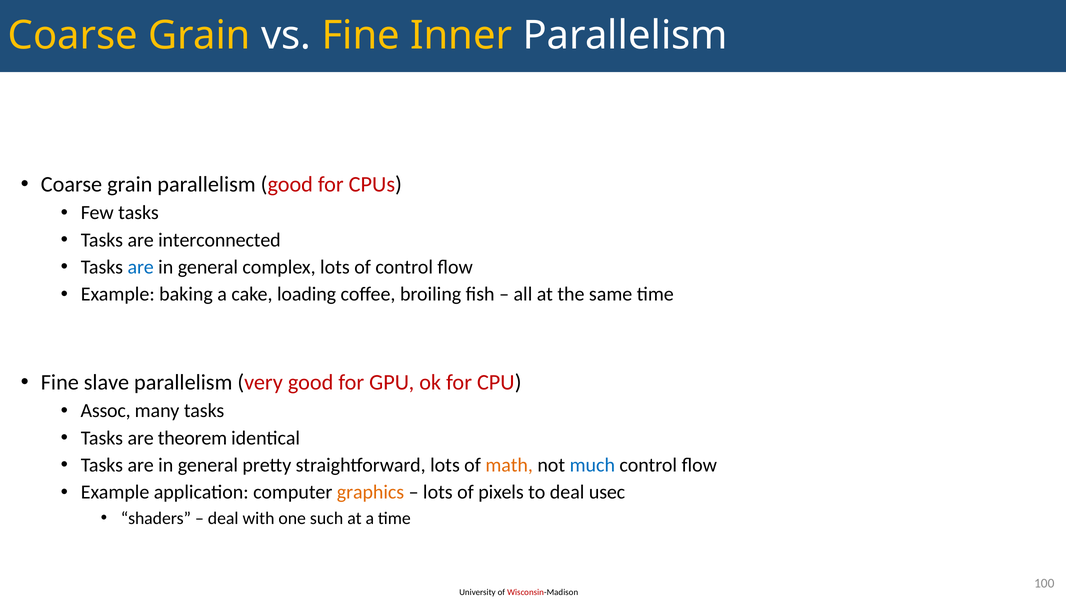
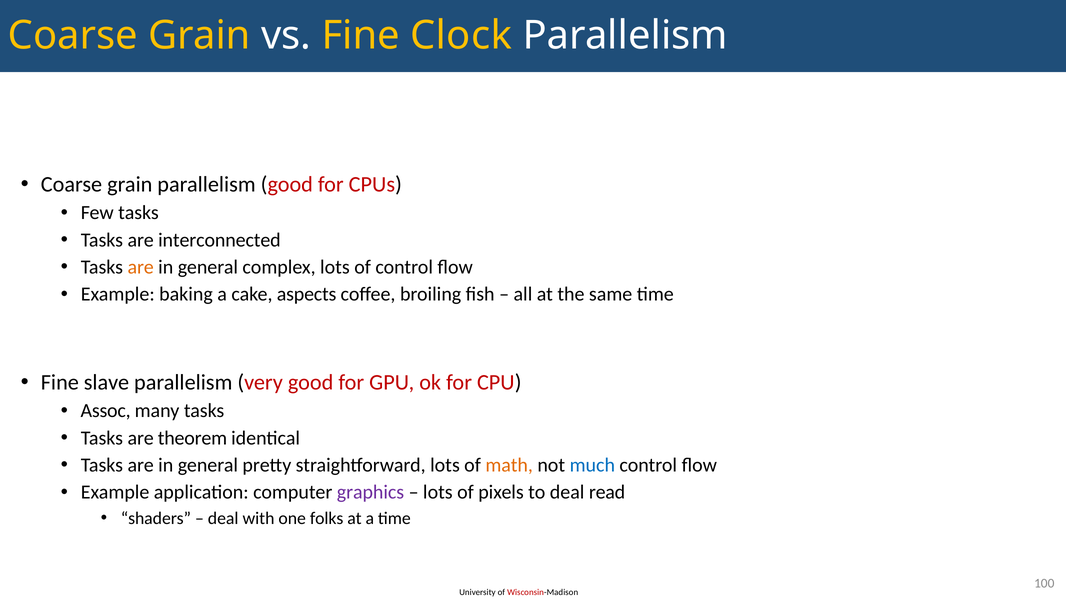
Inner: Inner -> Clock (461, 36)
are colour: blue -> orange (141, 267)
loading: loading -> aspects (307, 294)
graphics colour: orange -> purple (370, 492)
usec: usec -> read (607, 492)
such: such -> folks (327, 518)
